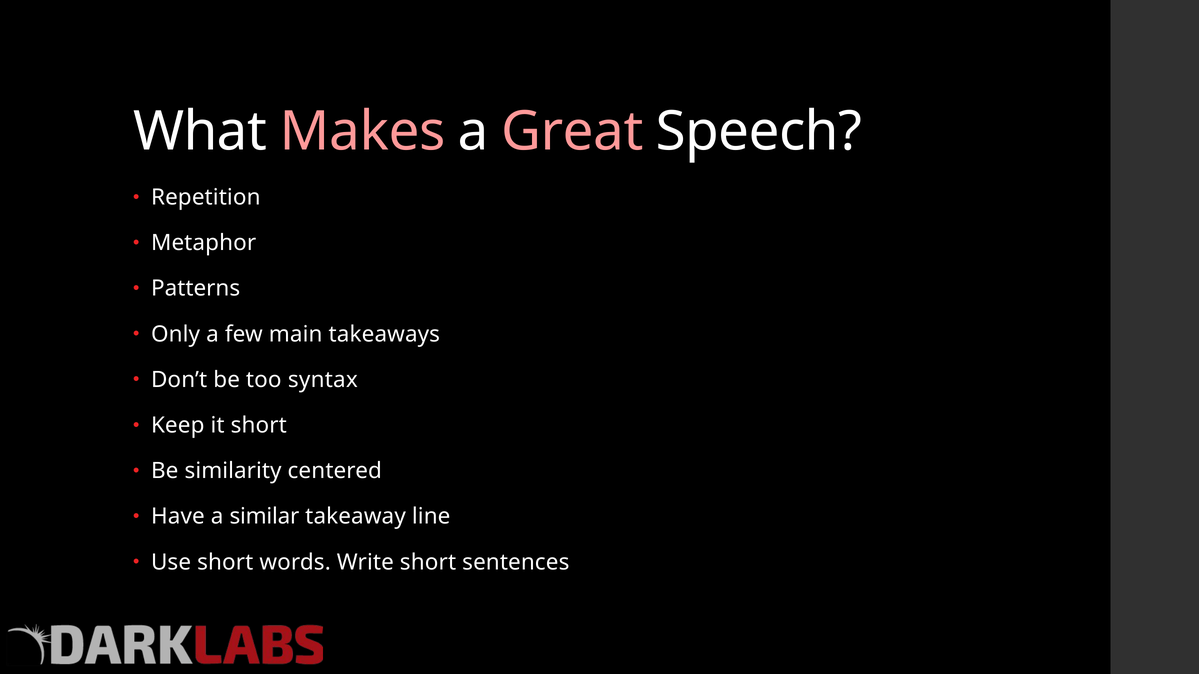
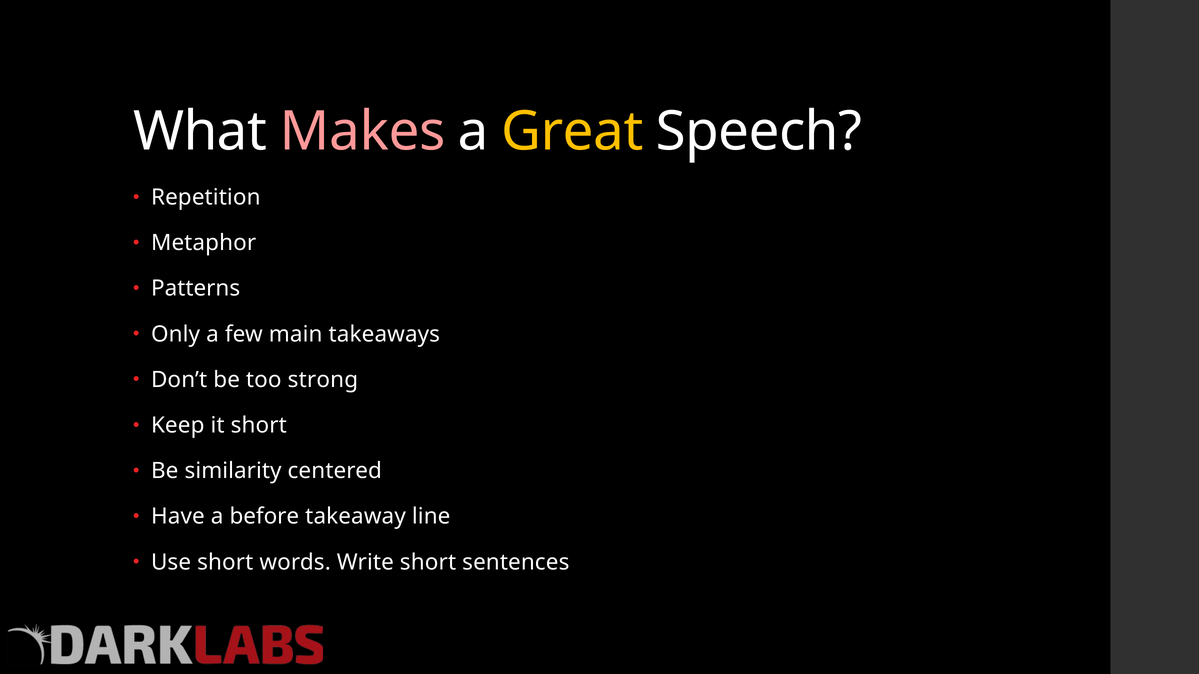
Great colour: pink -> yellow (572, 132)
syntax: syntax -> strong (323, 380)
similar: similar -> before (264, 517)
